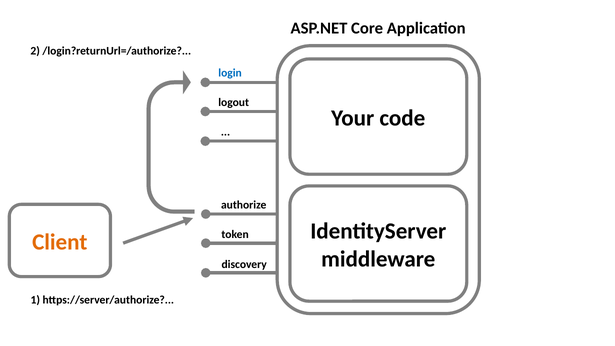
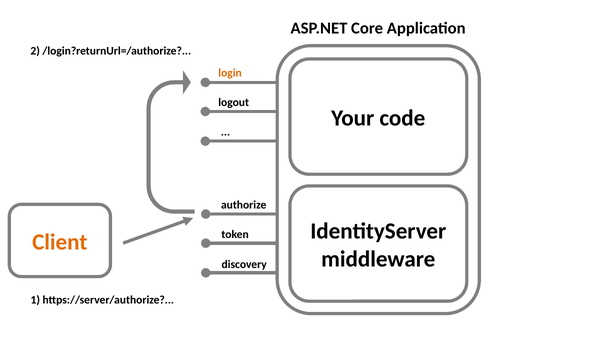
login colour: blue -> orange (230, 73)
